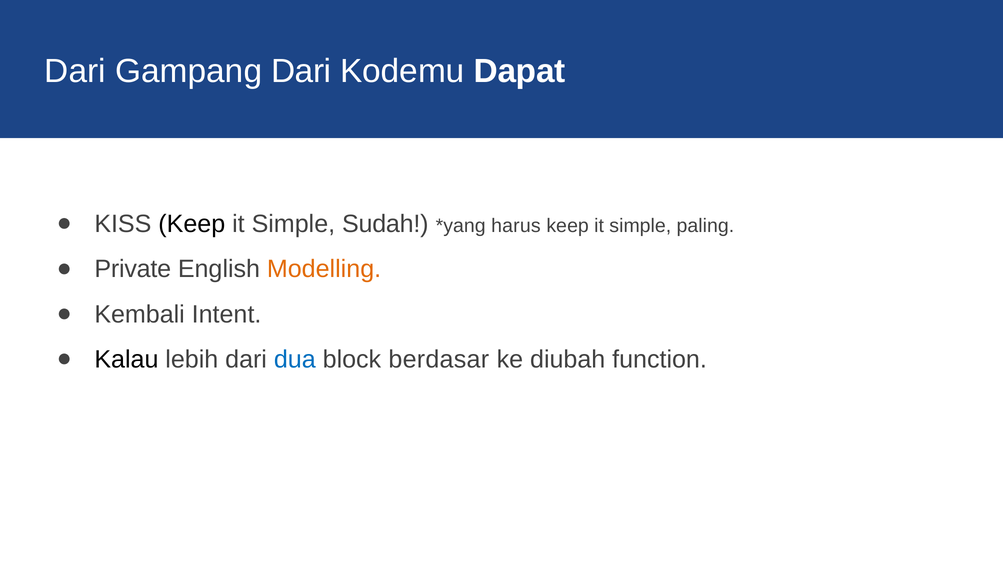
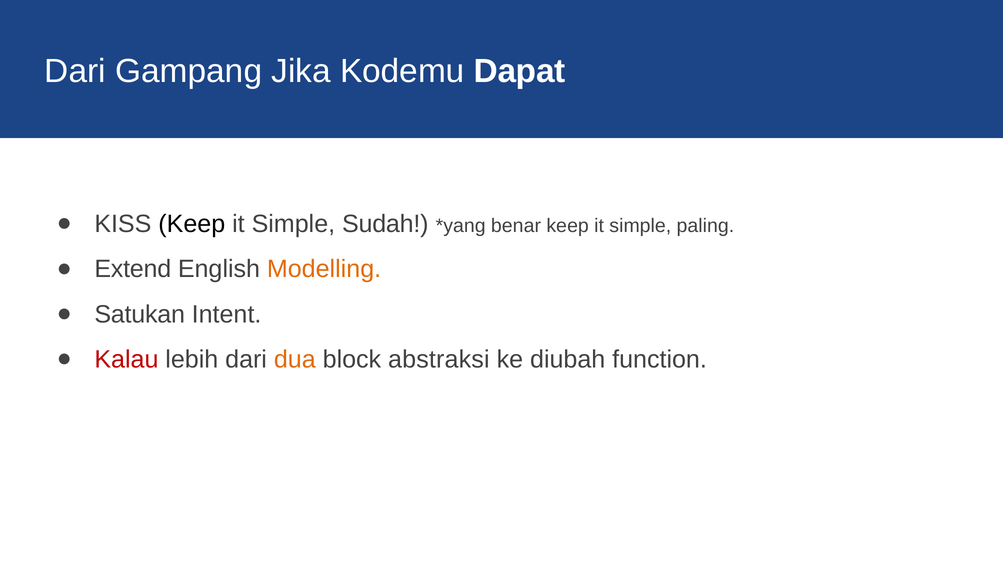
Gampang Dari: Dari -> Jika (301, 71)
harus: harus -> benar (516, 226)
Private: Private -> Extend (133, 269)
Kembali: Kembali -> Satukan (140, 314)
Kalau colour: black -> red (126, 360)
dua colour: blue -> orange (295, 360)
berdasar: berdasar -> abstraksi (439, 360)
